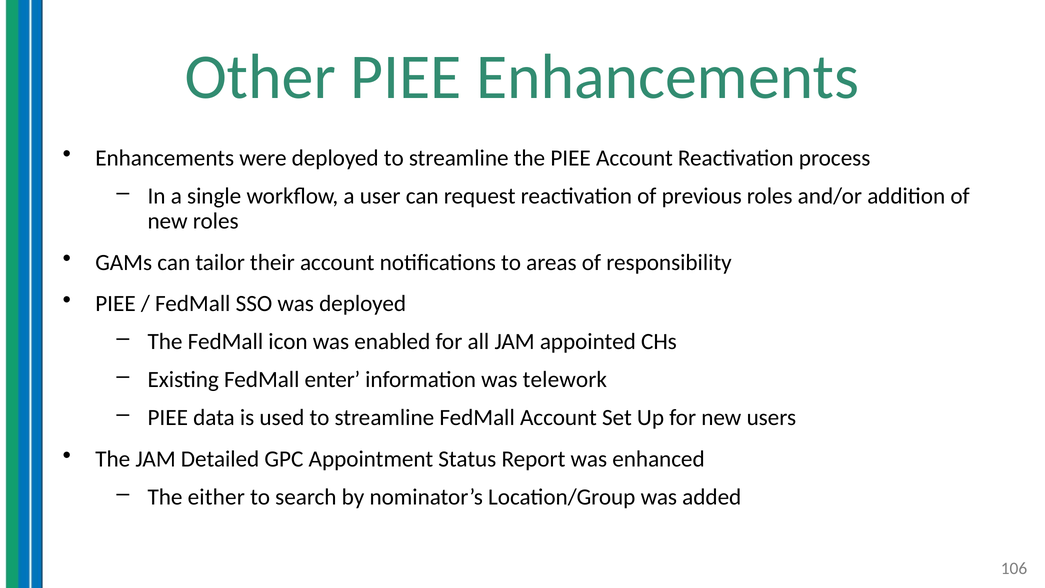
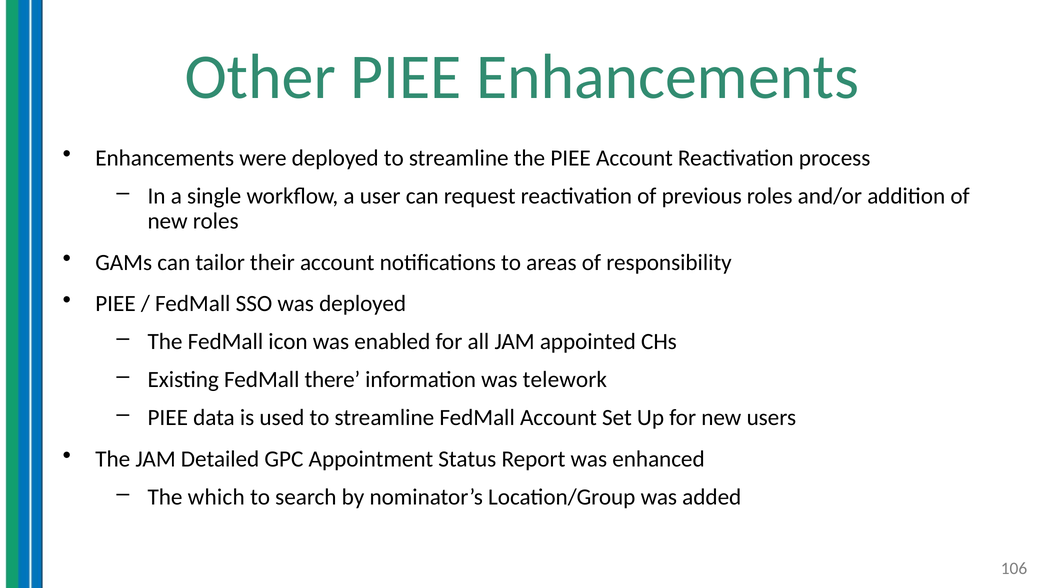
enter: enter -> there (332, 380)
either: either -> which (216, 497)
